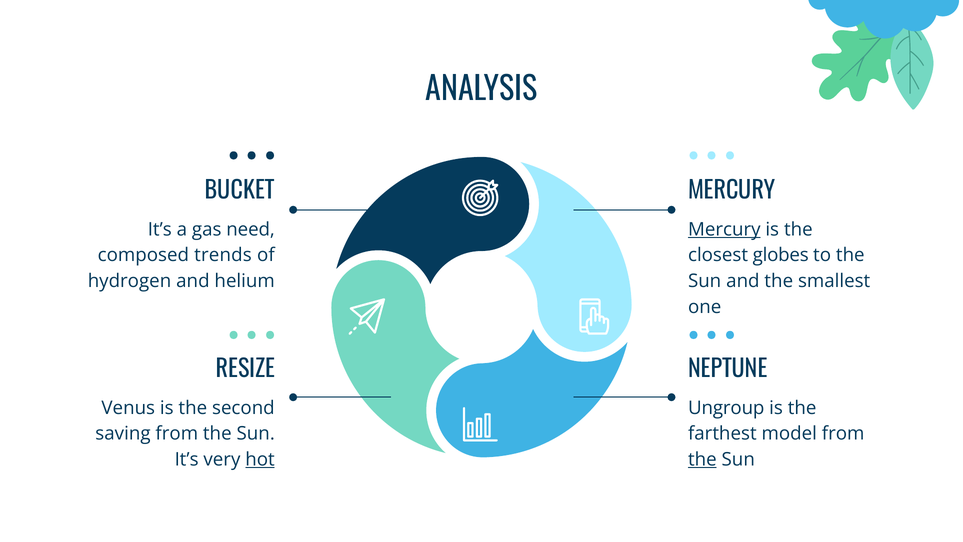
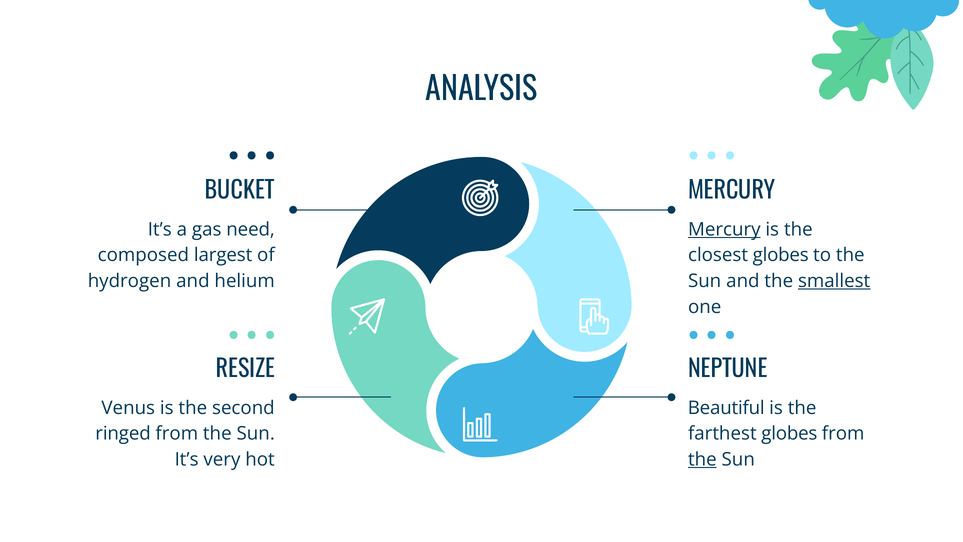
trends: trends -> largest (223, 255)
smallest underline: none -> present (834, 281)
Ungroup: Ungroup -> Beautiful (726, 408)
saving: saving -> ringed (123, 433)
farthest model: model -> globes (789, 433)
hot underline: present -> none (260, 459)
